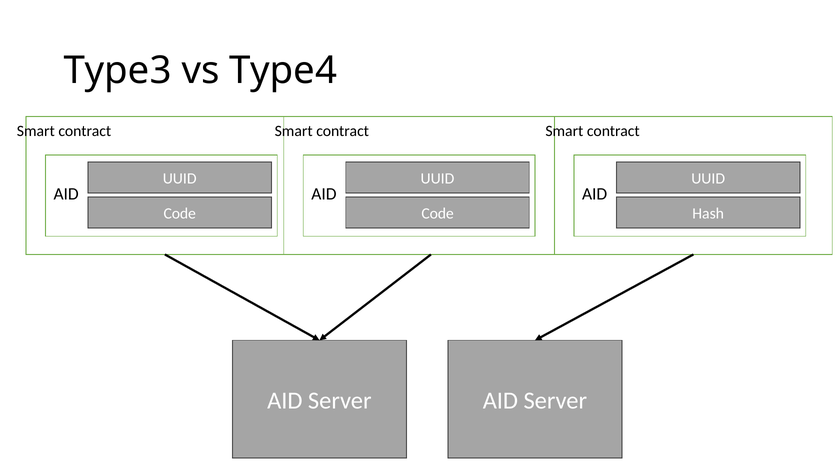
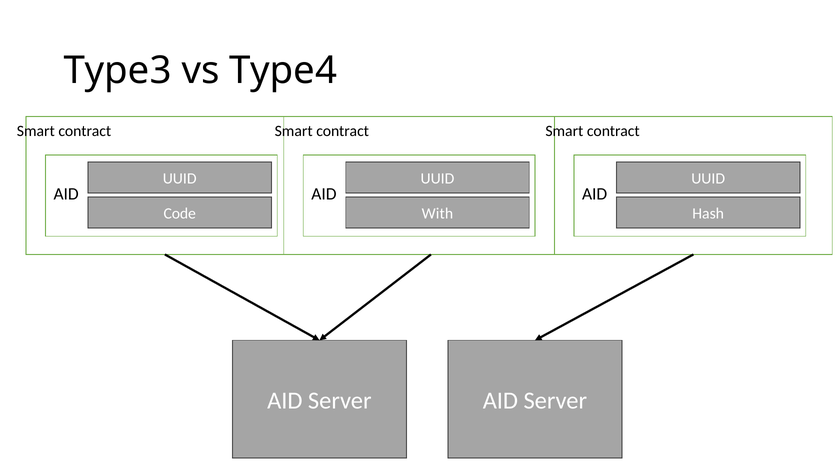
Code: Code -> With (437, 214)
